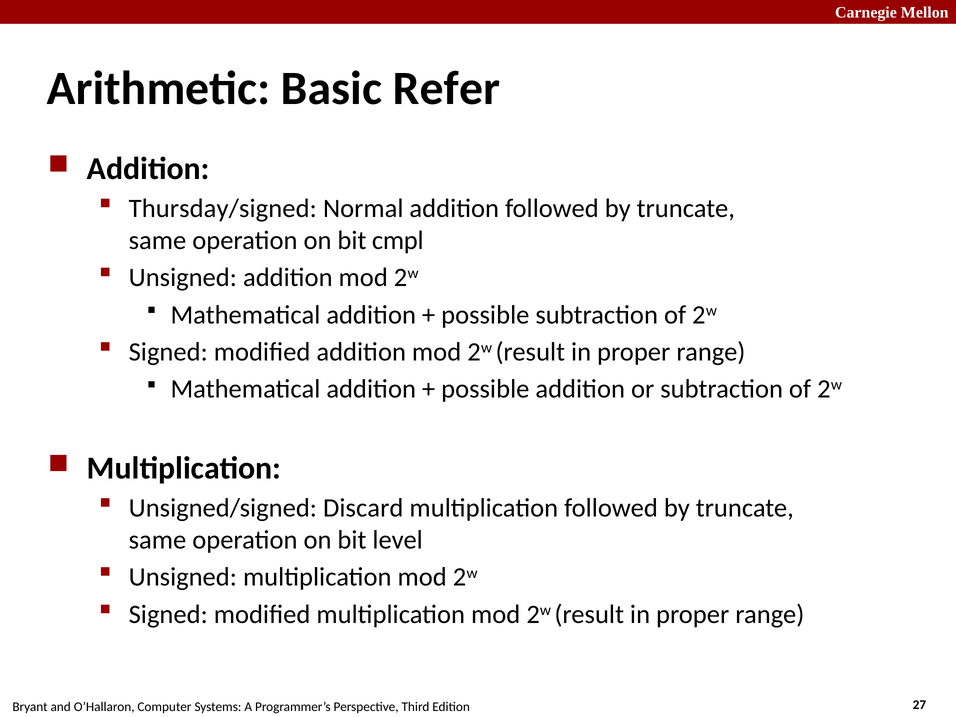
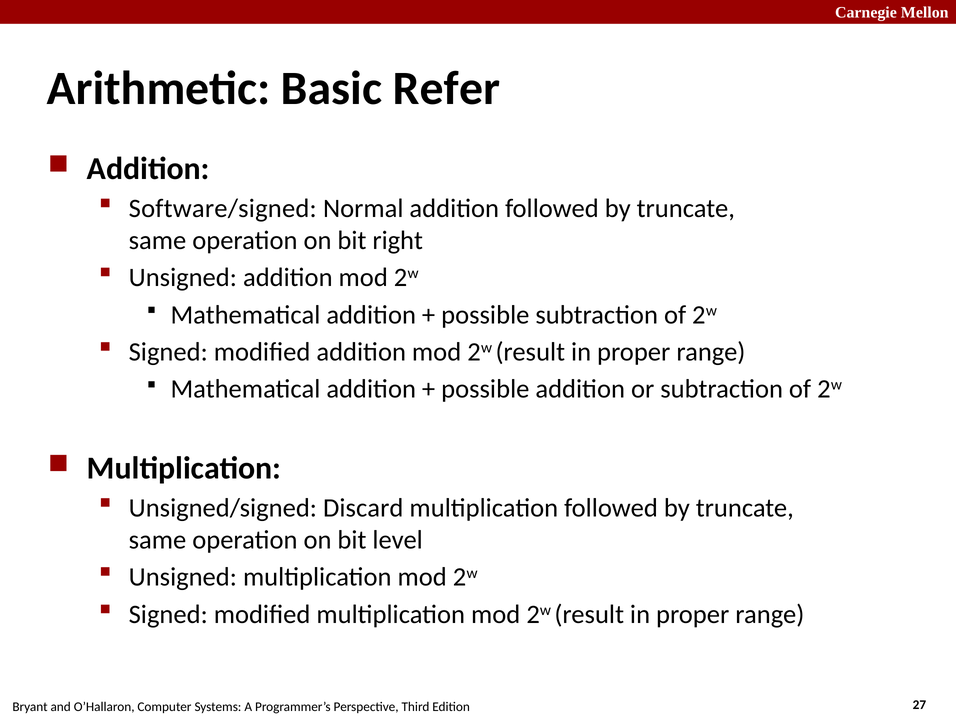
Thursday/signed: Thursday/signed -> Software/signed (223, 209)
cmpl: cmpl -> right (398, 240)
